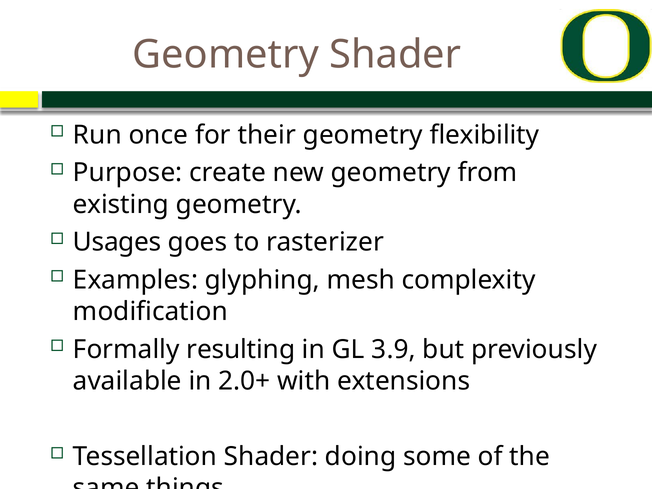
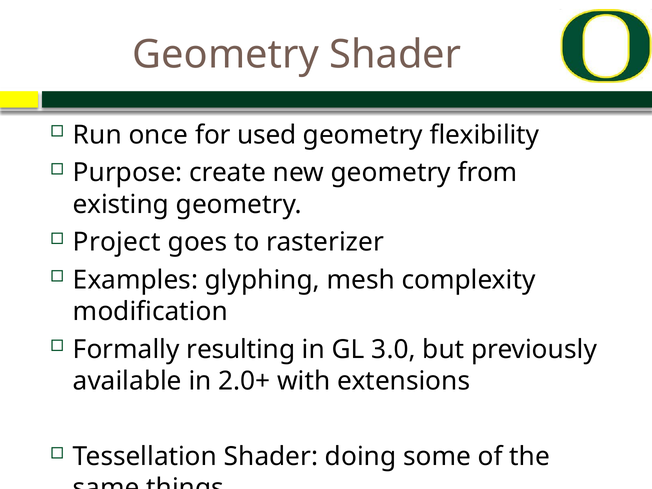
their: their -> used (267, 135)
Usages: Usages -> Project (117, 242)
3.9: 3.9 -> 3.0 (394, 349)
